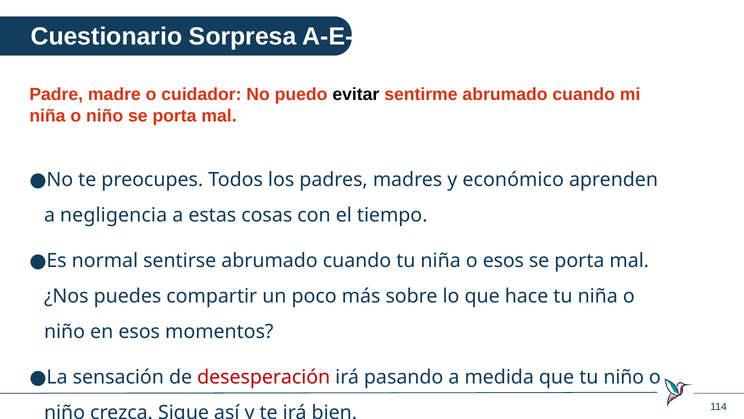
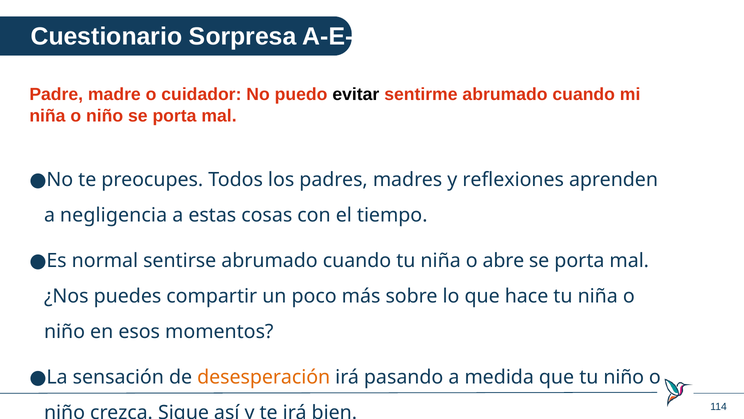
económico: económico -> reflexiones (513, 180)
o esos: esos -> abre (503, 261)
desesperación colour: red -> orange (264, 377)
